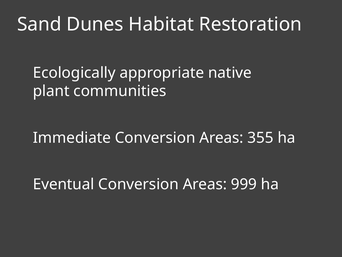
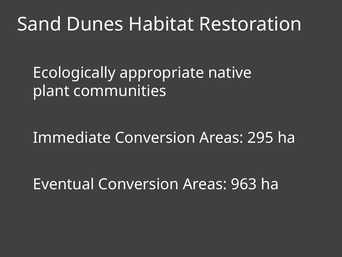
355: 355 -> 295 (261, 138)
999: 999 -> 963 (244, 184)
